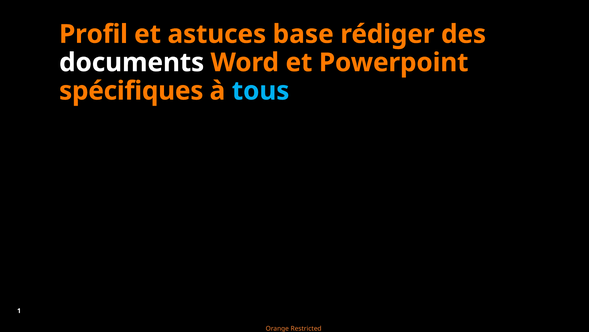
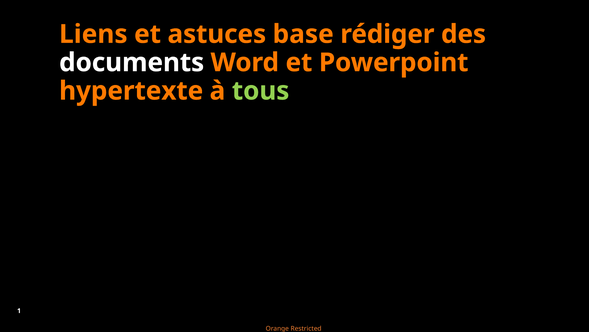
Profil: Profil -> Liens (93, 34)
spécifiques: spécifiques -> hypertexte (131, 91)
tous colour: light blue -> light green (261, 91)
